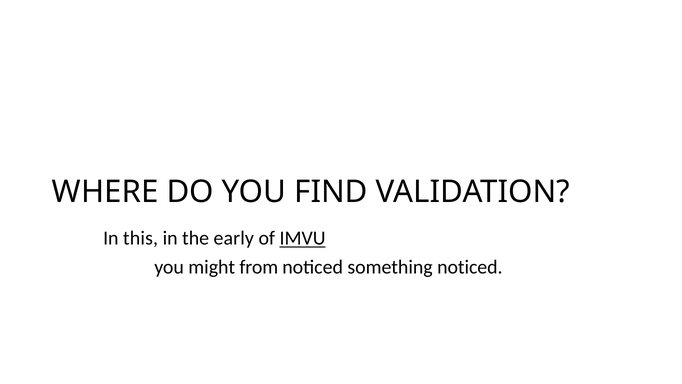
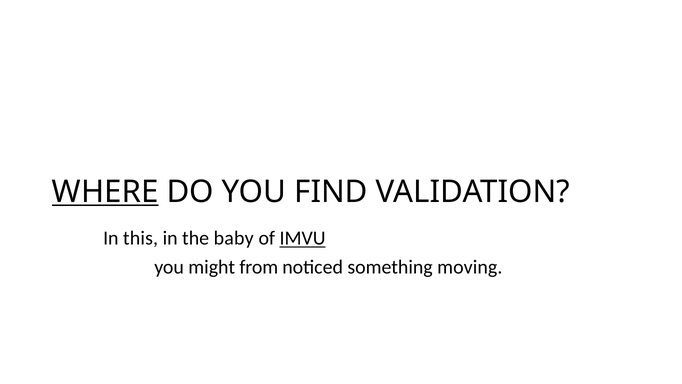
WHERE underline: none -> present (105, 192)
early: early -> baby (234, 238)
something noticed: noticed -> moving (470, 267)
